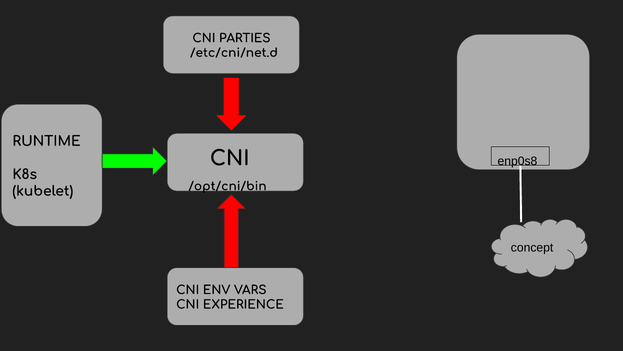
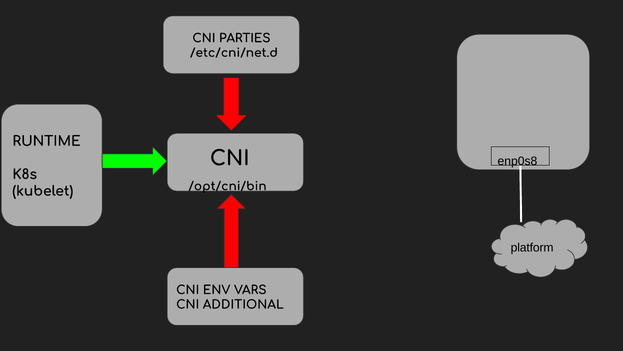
concept: concept -> platform (532, 247)
EXPERIENCE: EXPERIENCE -> ADDITIONAL (243, 304)
